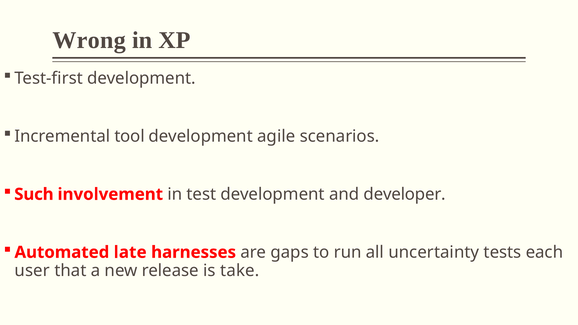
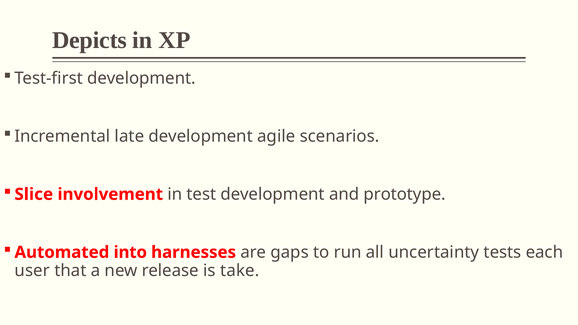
Wrong: Wrong -> Depicts (89, 40)
tool: tool -> late (129, 136)
Such: Such -> Slice (34, 194)
developer: developer -> prototype (405, 194)
late: late -> into (130, 252)
